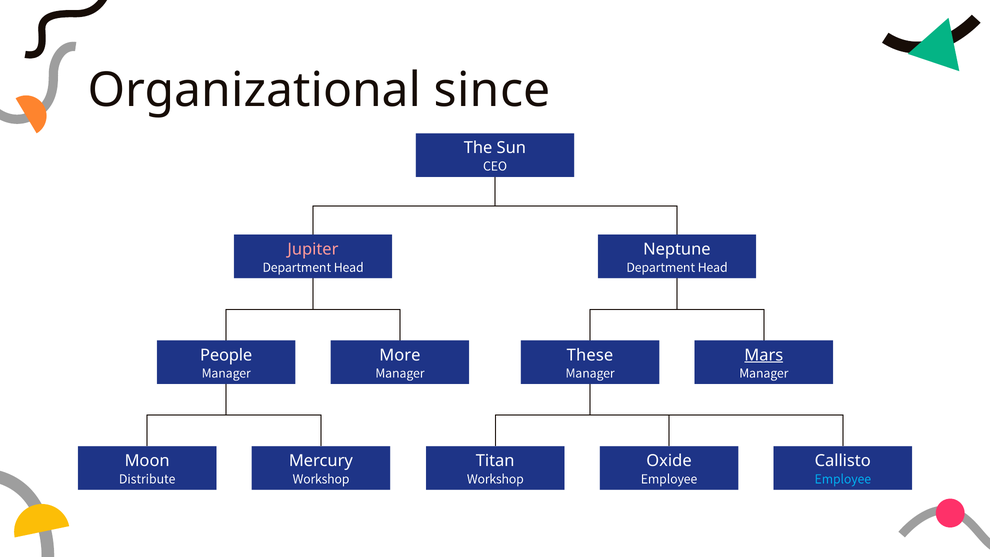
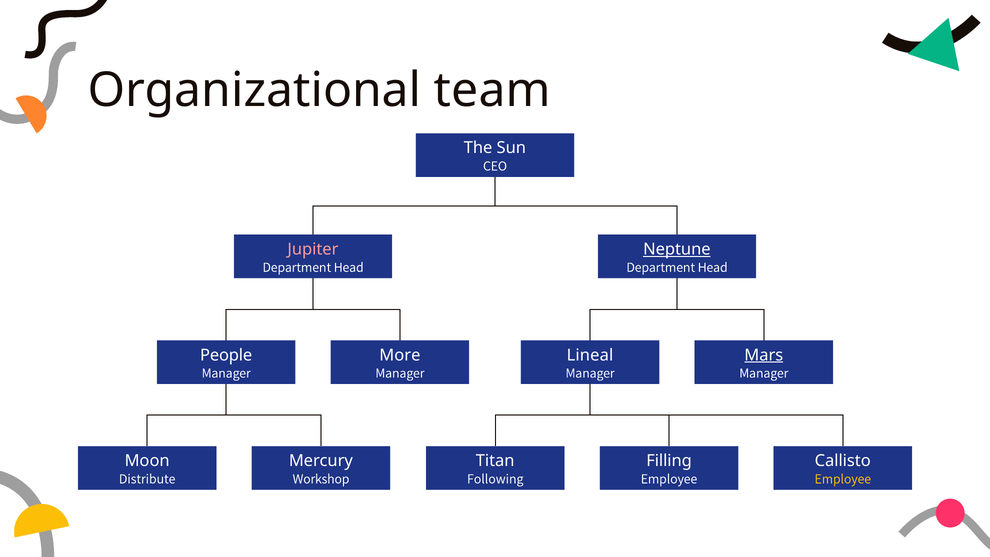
since: since -> team (492, 90)
Neptune underline: none -> present (677, 249)
These: These -> Lineal (590, 355)
Oxide: Oxide -> Filling (669, 461)
Workshop: Workshop -> Following (495, 479)
Employee colour: light blue -> yellow (843, 479)
